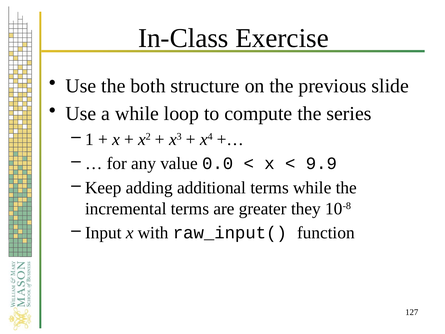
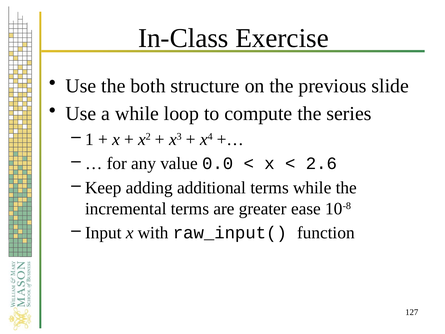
9.9: 9.9 -> 2.6 (321, 163)
they: they -> ease (306, 208)
